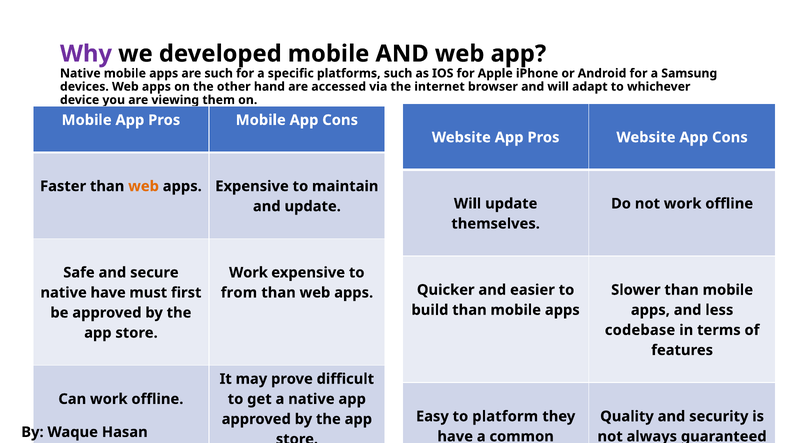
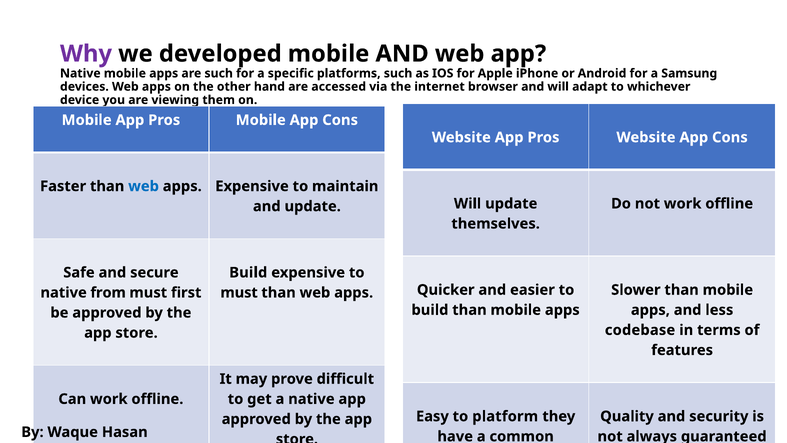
web colour: orange -> blue (144, 186)
Work: Work -> Build (248, 272)
native have: have -> from (108, 292)
from: from -> must (239, 292)
